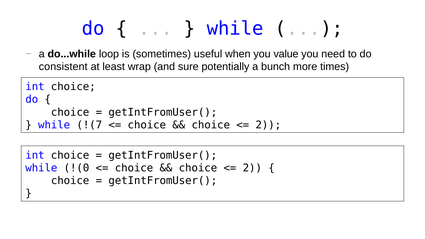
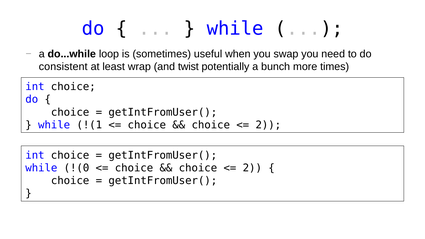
value: value -> swap (286, 54)
sure: sure -> twist (188, 67)
!(7: !(7 -> !(1 (89, 125)
